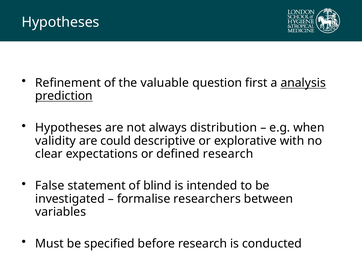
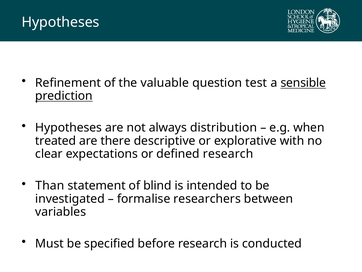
first: first -> test (256, 83)
analysis: analysis -> sensible (303, 83)
validity: validity -> treated (56, 141)
could: could -> there (116, 141)
False: False -> Than (50, 185)
